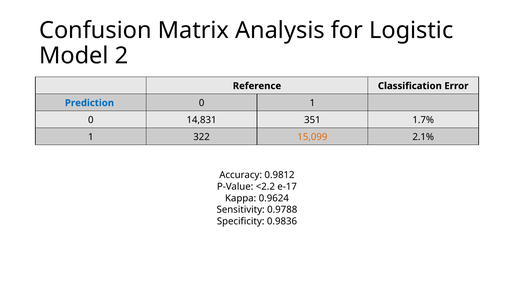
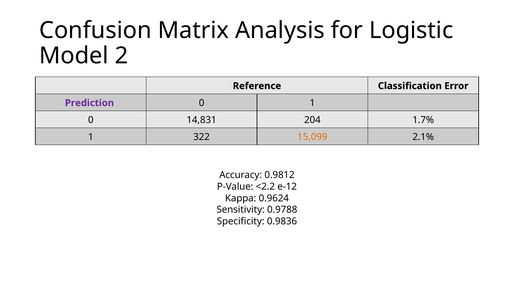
Prediction colour: blue -> purple (89, 103)
351: 351 -> 204 (312, 120)
e-17: e-17 -> e-12 (287, 187)
